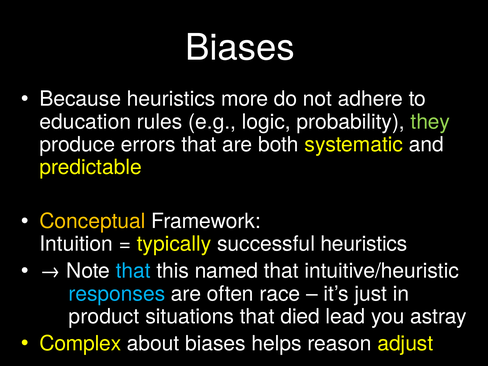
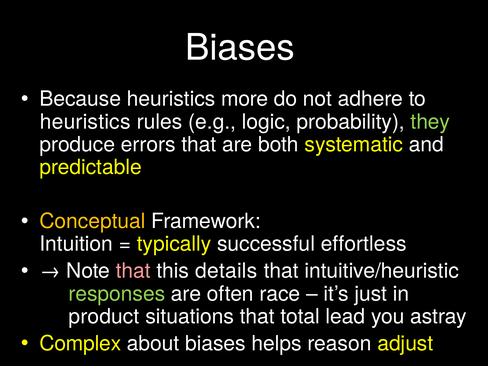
education: education -> heuristics (85, 122)
successful heuristics: heuristics -> effortless (364, 244)
that colour: light blue -> pink (133, 271)
named: named -> details (226, 271)
responses colour: light blue -> light green (117, 294)
died: died -> total (300, 316)
